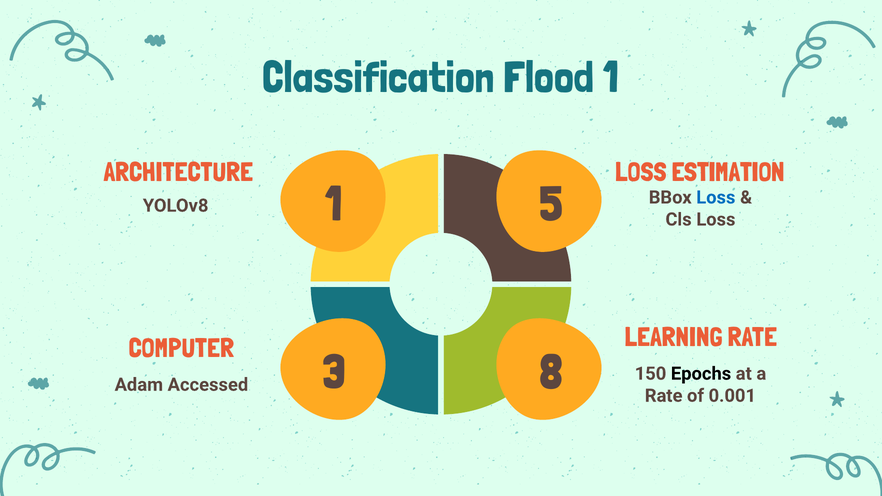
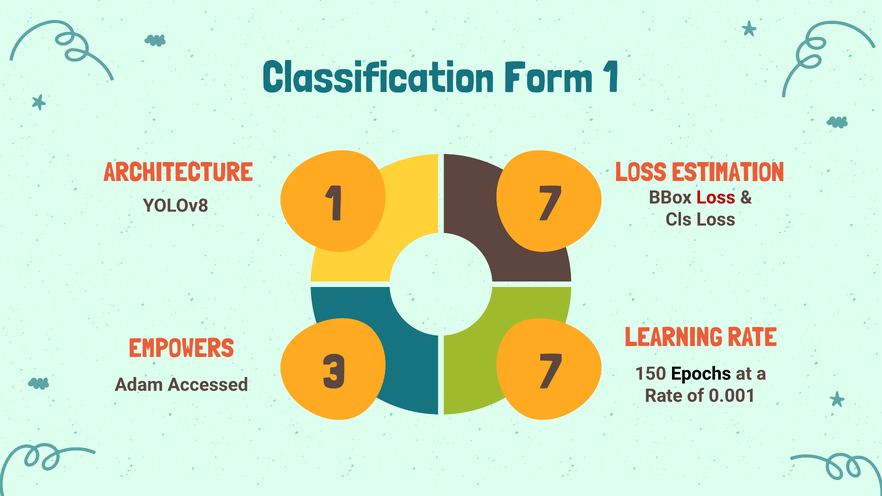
Flood: Flood -> Form (549, 78)
1 5: 5 -> 7 (551, 205)
Loss colour: blue -> red (716, 197)
COMPUTER: COMPUTER -> EMPOWERS (181, 348)
3 8: 8 -> 7 (551, 373)
